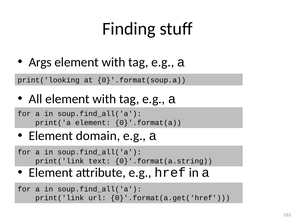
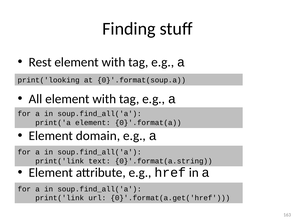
Args: Args -> Rest (40, 62)
